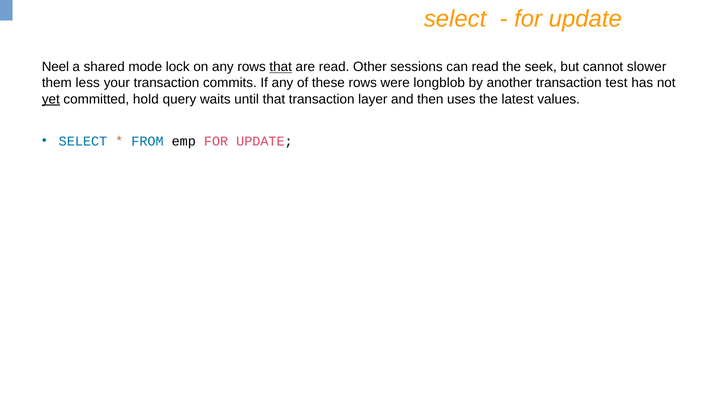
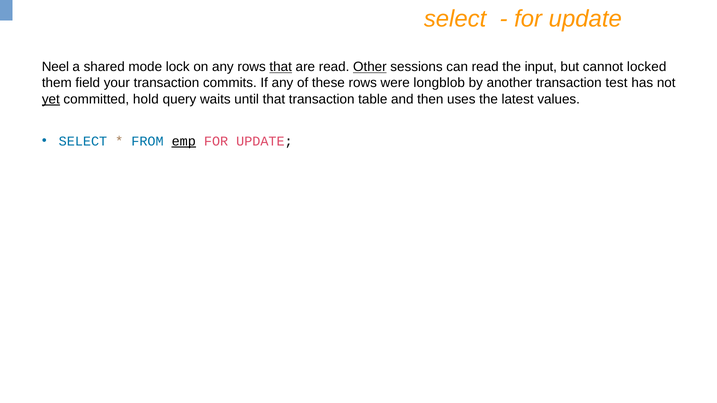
Other underline: none -> present (370, 67)
seek: seek -> input (541, 67)
slower: slower -> locked (647, 67)
less: less -> field (88, 83)
layer: layer -> table (373, 99)
emp underline: none -> present (184, 141)
